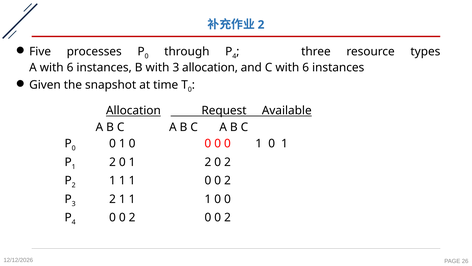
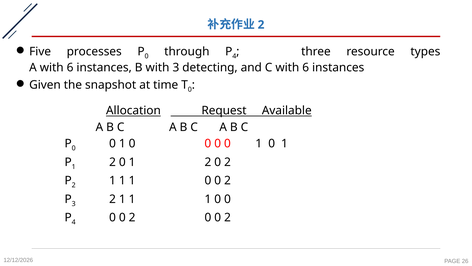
3 allocation: allocation -> detecting (210, 68)
